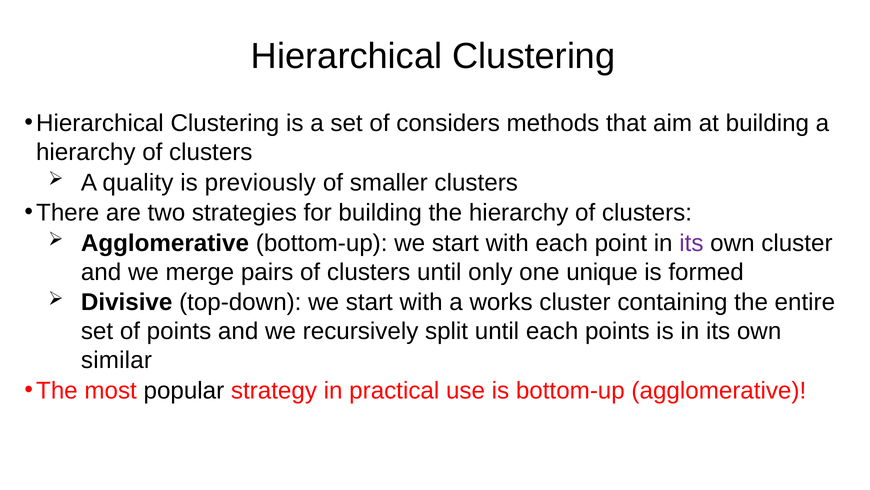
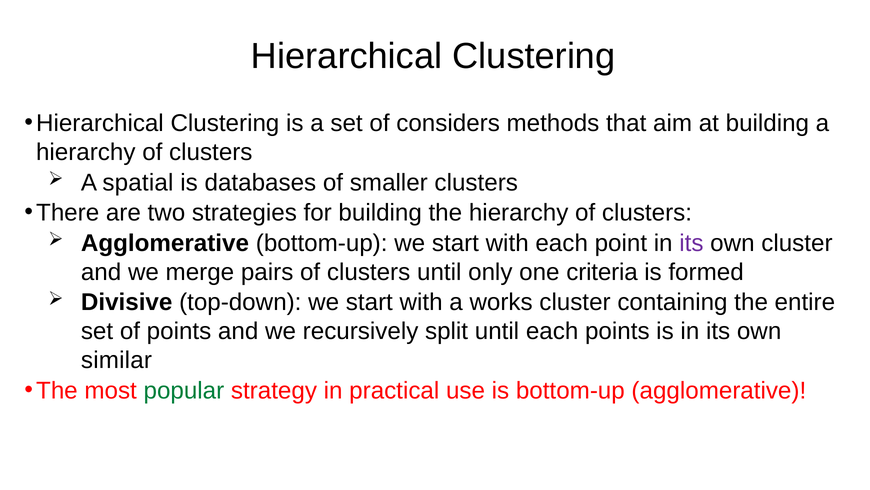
quality: quality -> spatial (138, 182)
previously: previously -> databases (260, 182)
unique: unique -> criteria (602, 272)
popular colour: black -> green (184, 390)
